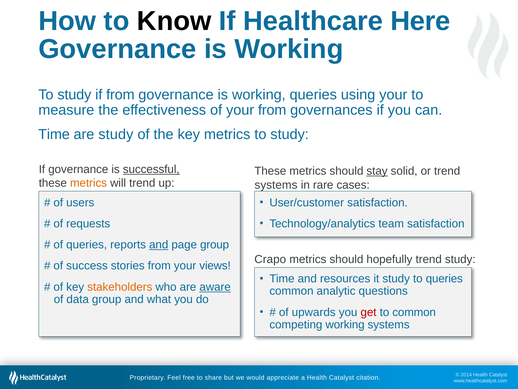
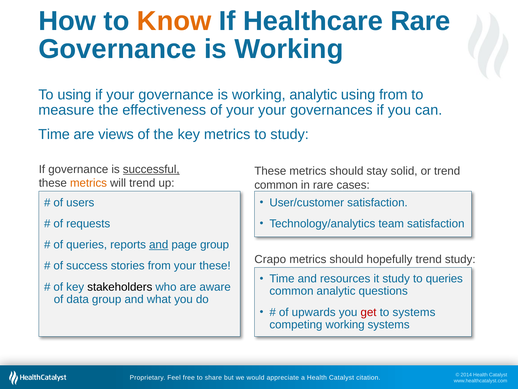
Know colour: black -> orange (174, 21)
Healthcare Here: Here -> Rare (421, 21)
study: study -> using (74, 95)
if from: from -> your (120, 95)
working queries: queries -> analytic (313, 95)
using your: your -> from (393, 95)
your from: from -> your (272, 110)
are study: study -> views (116, 134)
stay underline: present -> none (377, 171)
systems: systems -> common (276, 185)
your views: views -> these (215, 266)
stakeholders colour: orange -> black (120, 287)
aware underline: present -> none (215, 287)
to common: common -> systems (414, 312)
